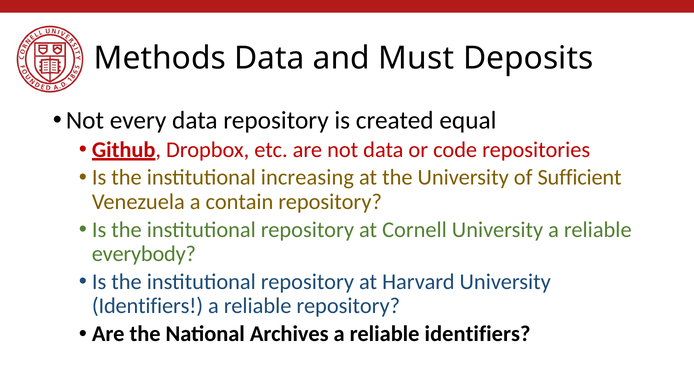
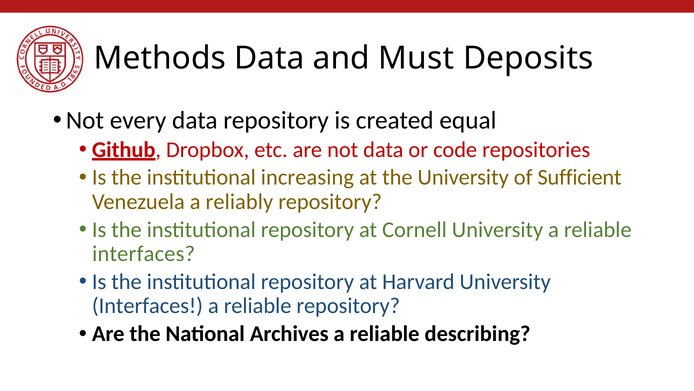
contain: contain -> reliably (239, 201)
everybody: everybody -> interfaces (144, 254)
Identifiers: Identifiers -> Interfaces (147, 306)
reliable identifiers: identifiers -> describing (478, 333)
